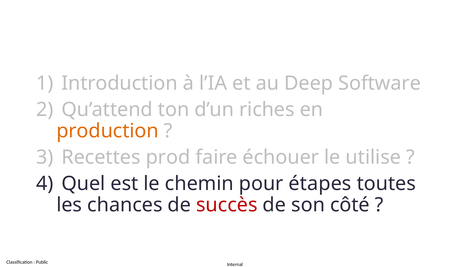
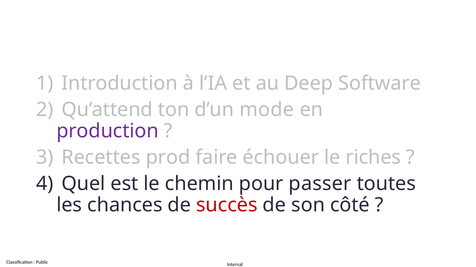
riches: riches -> mode (267, 110)
production colour: orange -> purple (108, 131)
utilise: utilise -> riches (373, 158)
étapes: étapes -> passer (320, 184)
